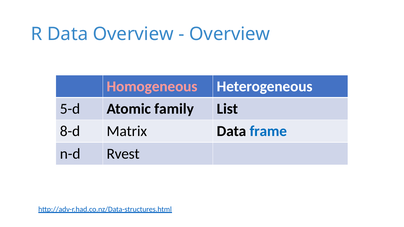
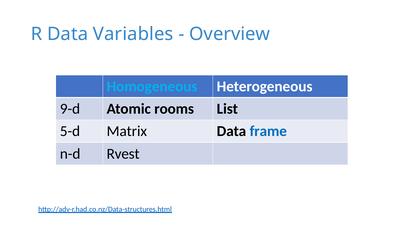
Data Overview: Overview -> Variables (133, 34)
Homogeneous colour: pink -> light blue (152, 87)
5-d: 5-d -> 9-d (70, 109)
family: family -> rooms (174, 109)
8-d: 8-d -> 5-d (70, 131)
